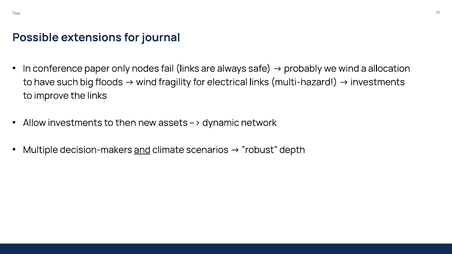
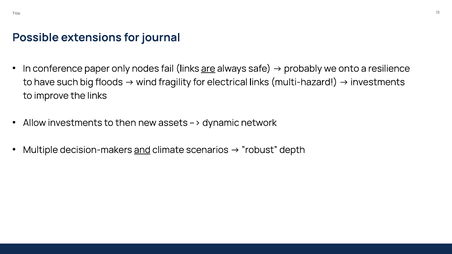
are underline: none -> present (208, 69)
we wind: wind -> onto (349, 69)
allocation: allocation -> resilience (389, 69)
